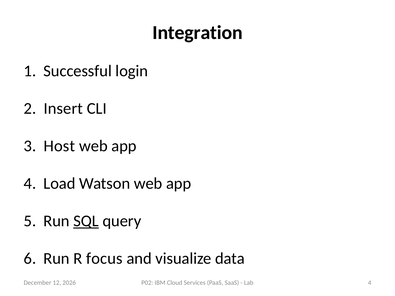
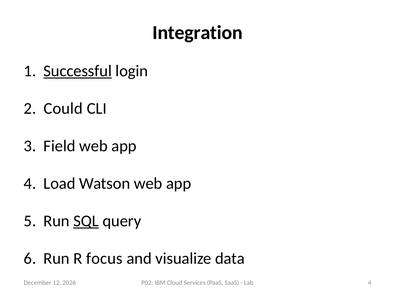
Successful underline: none -> present (78, 71)
Insert: Insert -> Could (63, 108)
Host: Host -> Field (59, 146)
